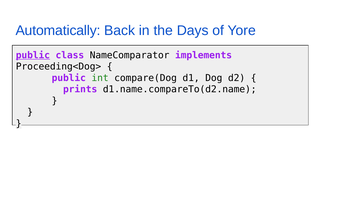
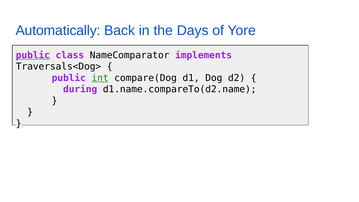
Proceeding<Dog>: Proceeding<Dog> -> Traversals<Dog> (58, 67)
int underline: none -> present (100, 78)
prints: prints -> during (80, 89)
